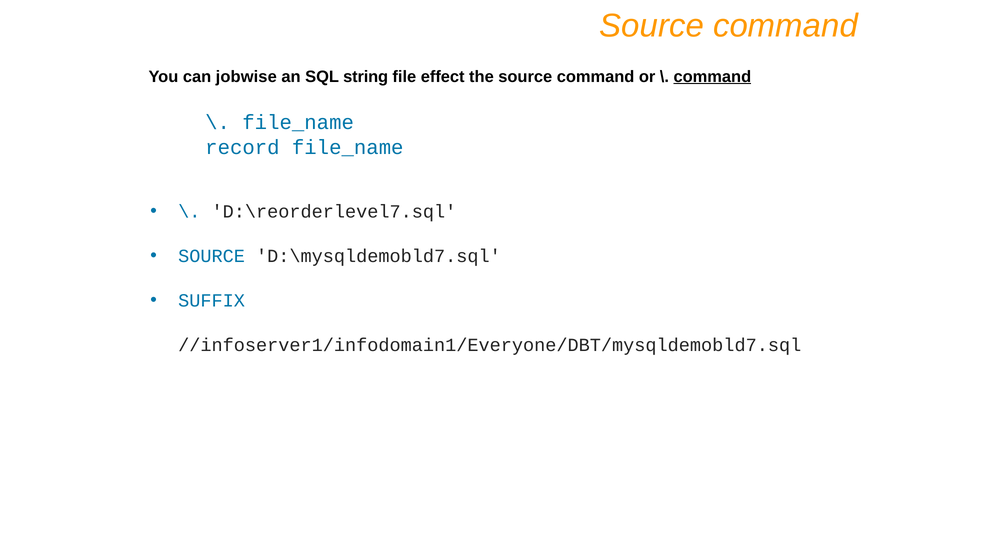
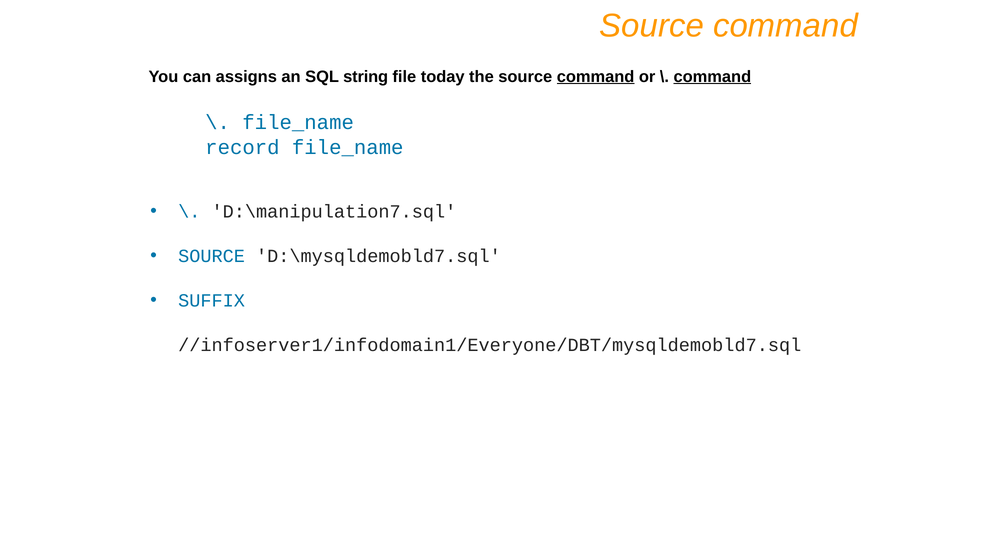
jobwise: jobwise -> assigns (246, 77)
effect: effect -> today (443, 77)
command underline: none -> present (596, 77)
D:\reorderlevel7.sql: D:\reorderlevel7.sql -> D:\manipulation7.sql (334, 211)
